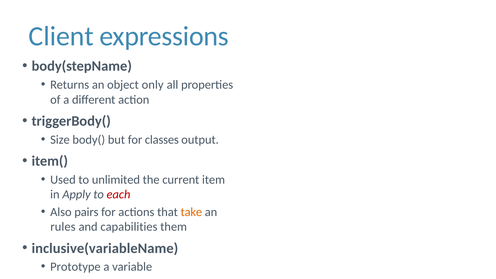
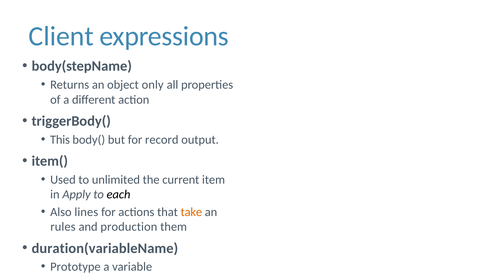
Size: Size -> This (60, 140)
classes: classes -> record (162, 140)
each colour: red -> black (119, 194)
pairs: pairs -> lines (86, 212)
capabilities: capabilities -> production (129, 227)
inclusive(variableName: inclusive(variableName -> duration(variableName (105, 248)
